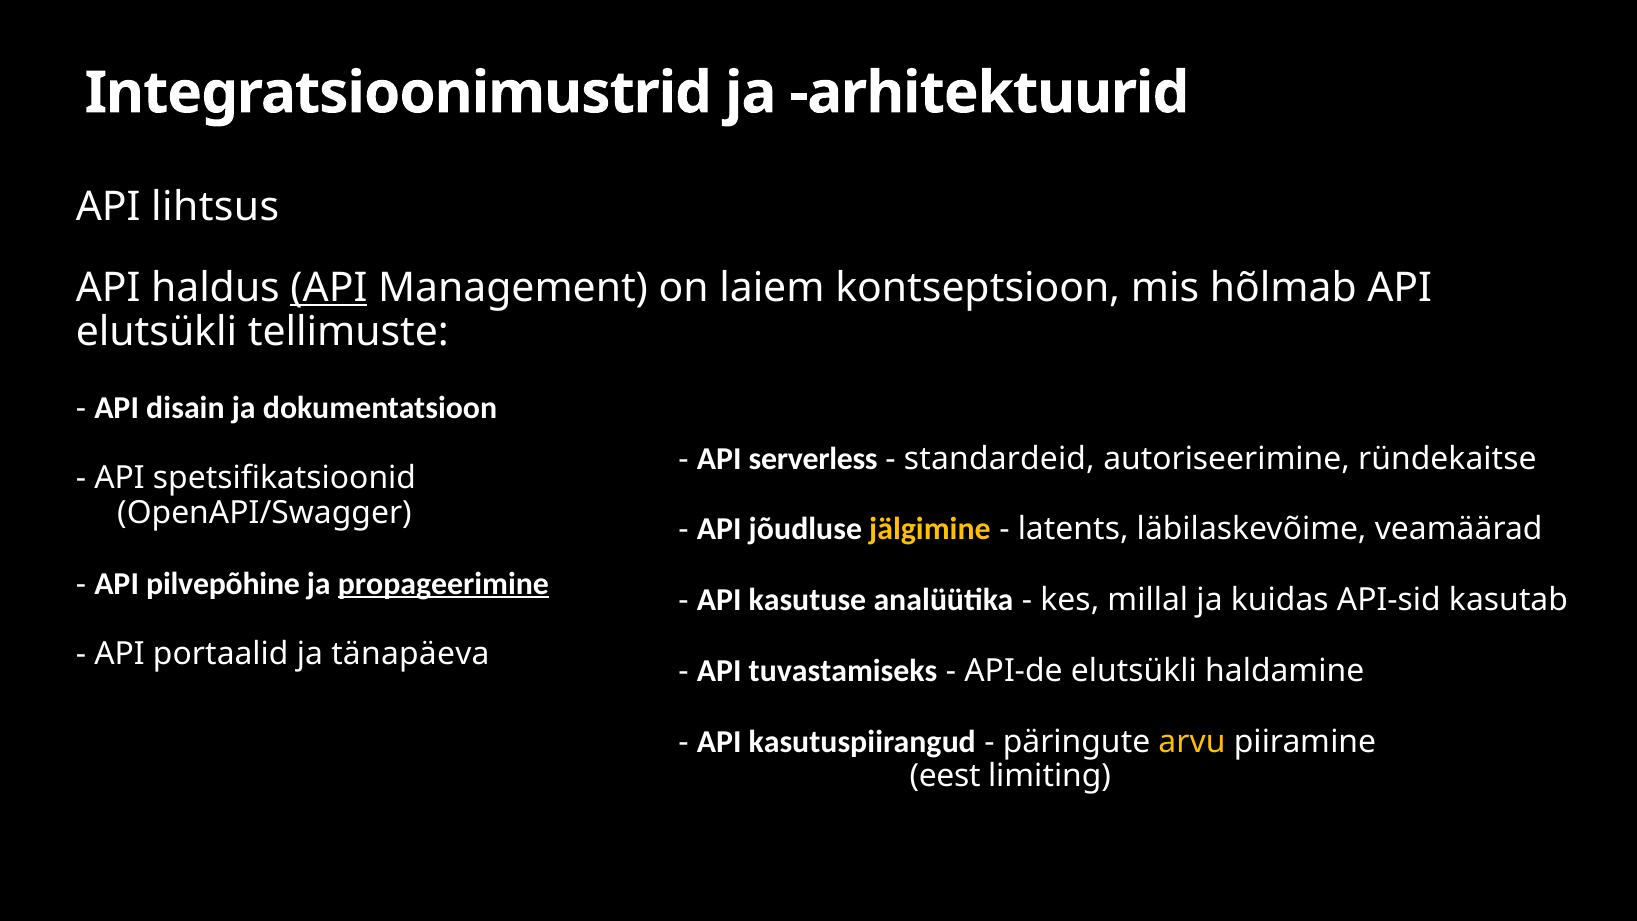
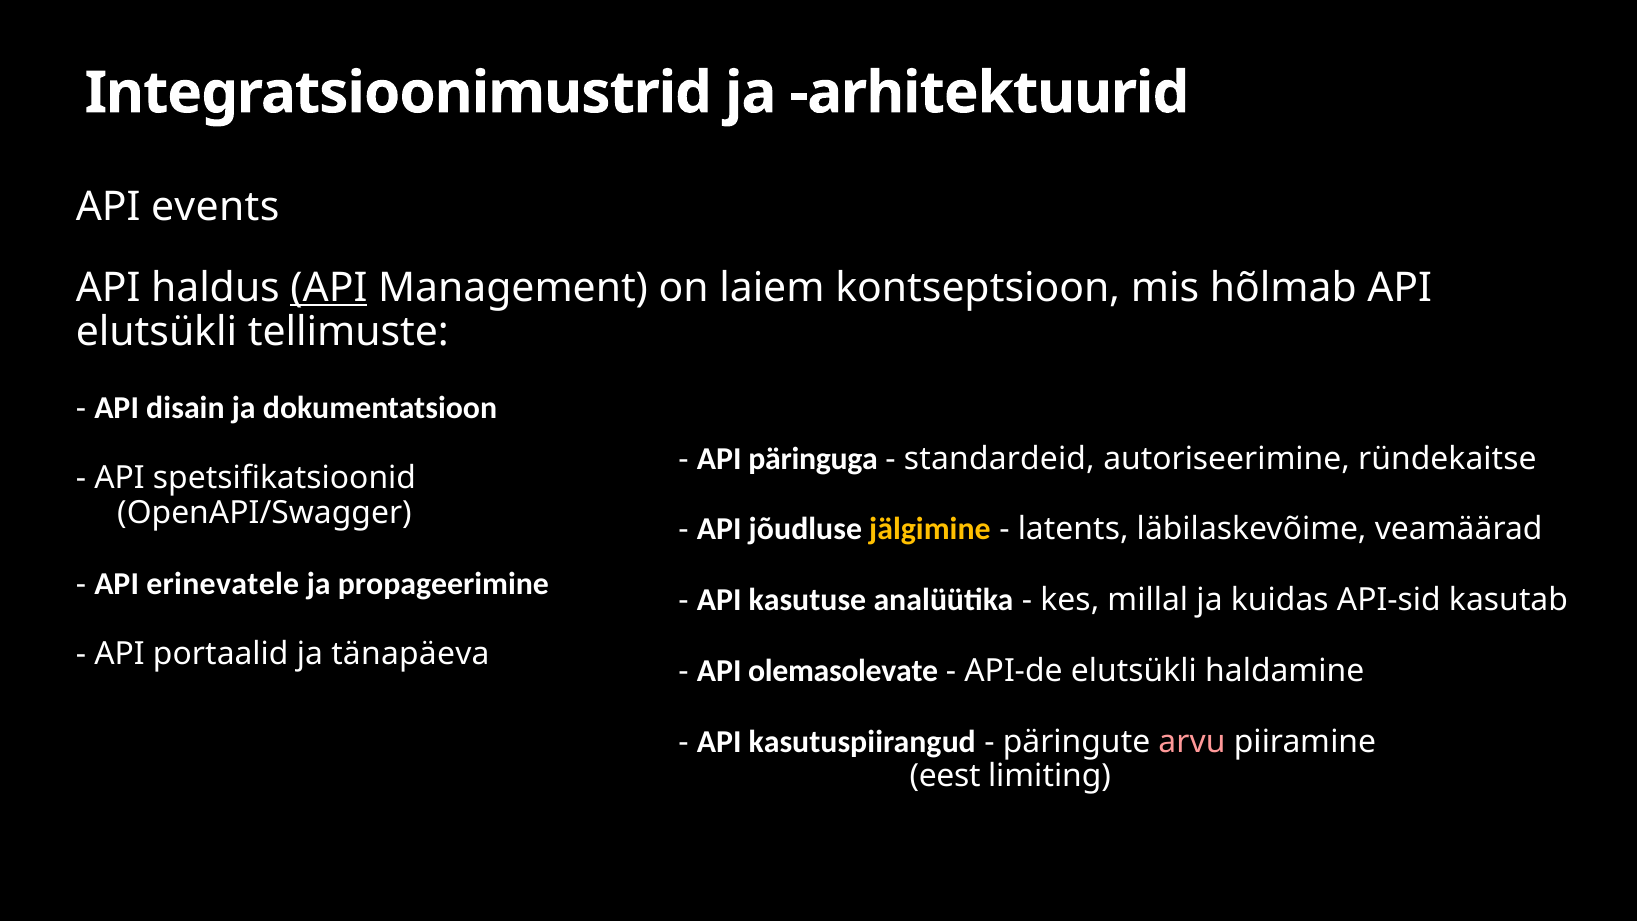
lihtsus: lihtsus -> events (215, 207)
serverless: serverless -> päringuga (813, 458)
pilvepõhine: pilvepõhine -> erinevatele (223, 583)
propageerimine underline: present -> none (443, 583)
tuvastamiseks: tuvastamiseks -> olemasolevate (843, 671)
arvu colour: yellow -> pink (1192, 742)
